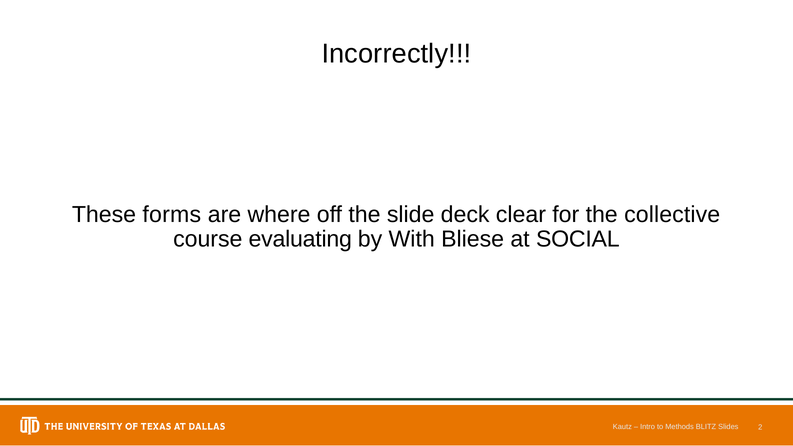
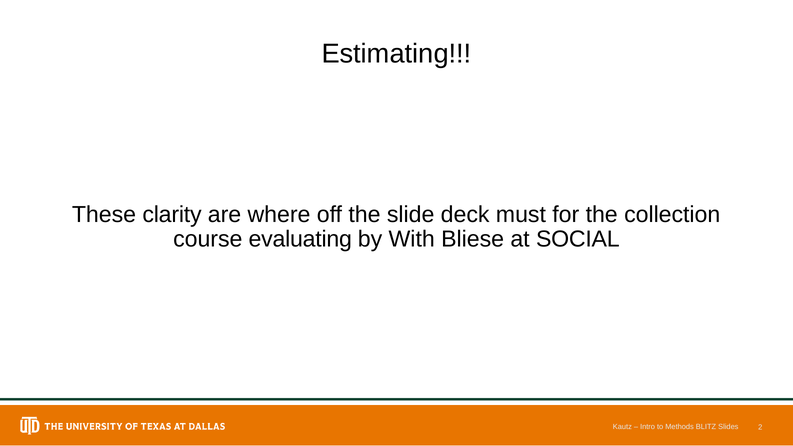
Incorrectly: Incorrectly -> Estimating (396, 54)
forms: forms -> clarity (172, 214)
clear: clear -> must (521, 214)
collective: collective -> collection (672, 214)
